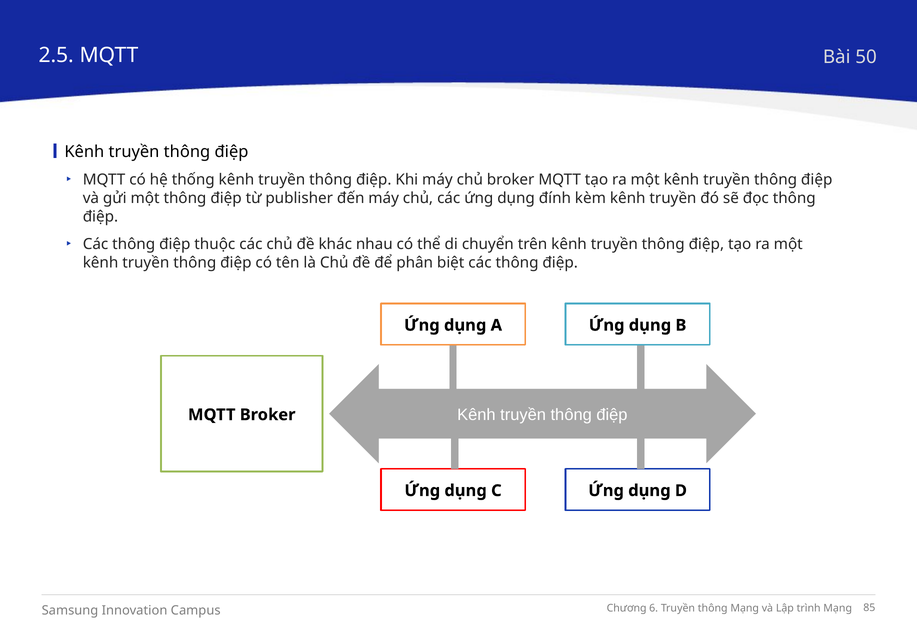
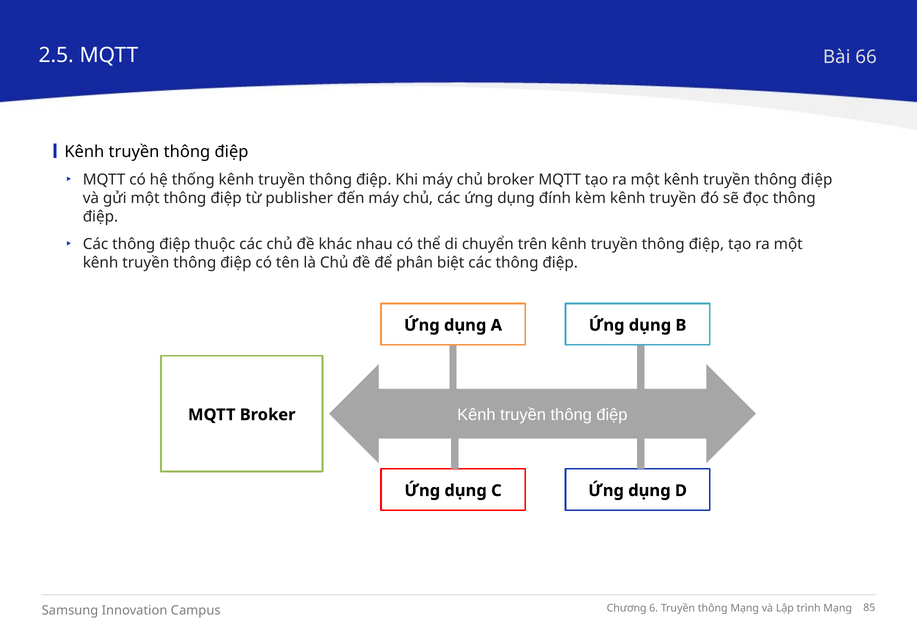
50: 50 -> 66 (866, 57)
